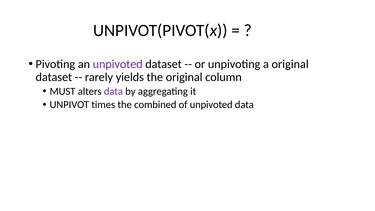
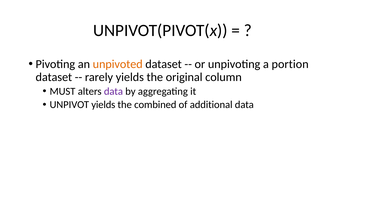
unpivoted colour: purple -> orange (118, 64)
a original: original -> portion (290, 64)
UNPIVOT times: times -> yields (103, 105)
of unpivoted: unpivoted -> additional (211, 105)
